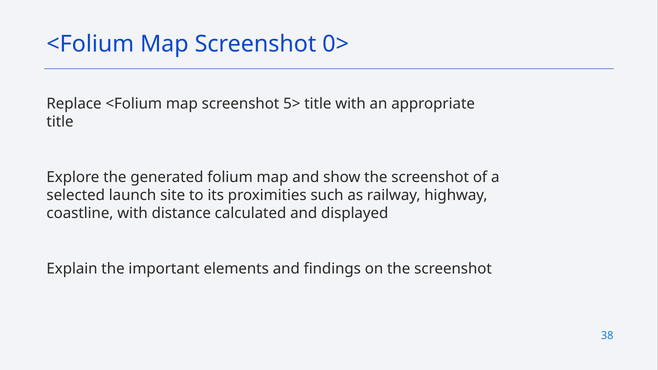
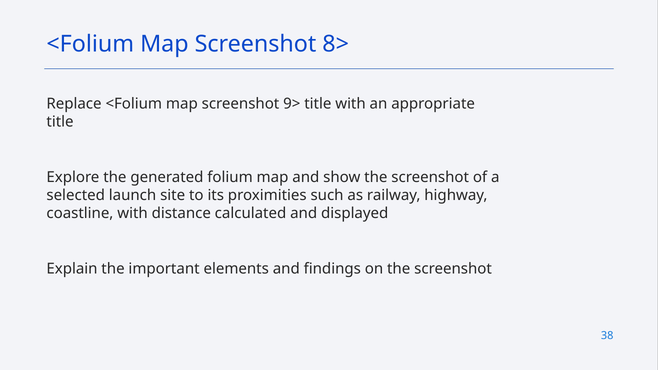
0>: 0> -> 8> (336, 44)
5>: 5> -> 9> (292, 104)
